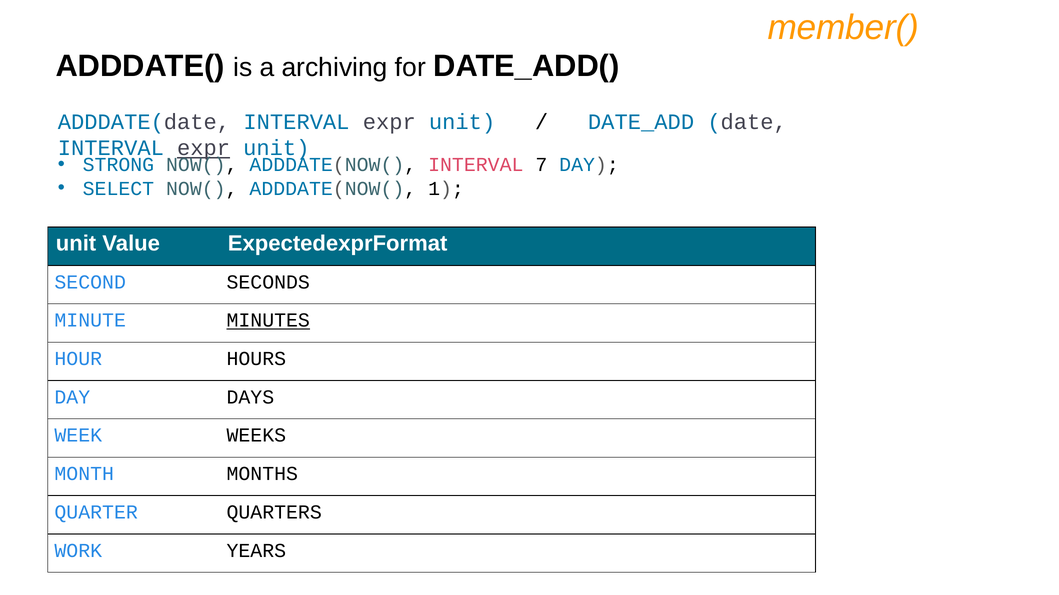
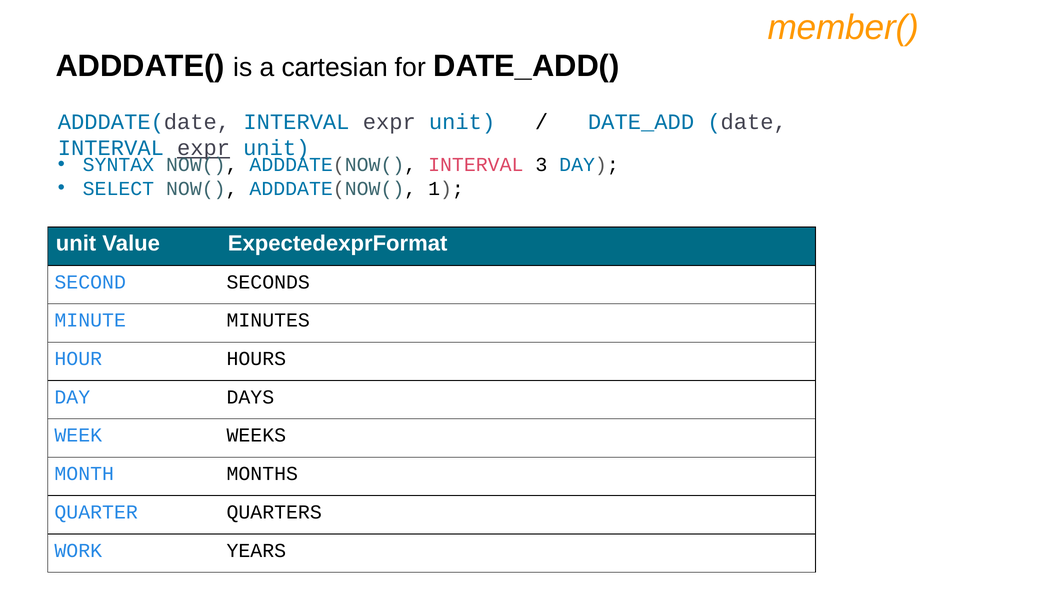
archiving: archiving -> cartesian (335, 68)
STRONG: STRONG -> SYNTAX (118, 165)
7: 7 -> 3 (541, 165)
MINUTES underline: present -> none (268, 321)
